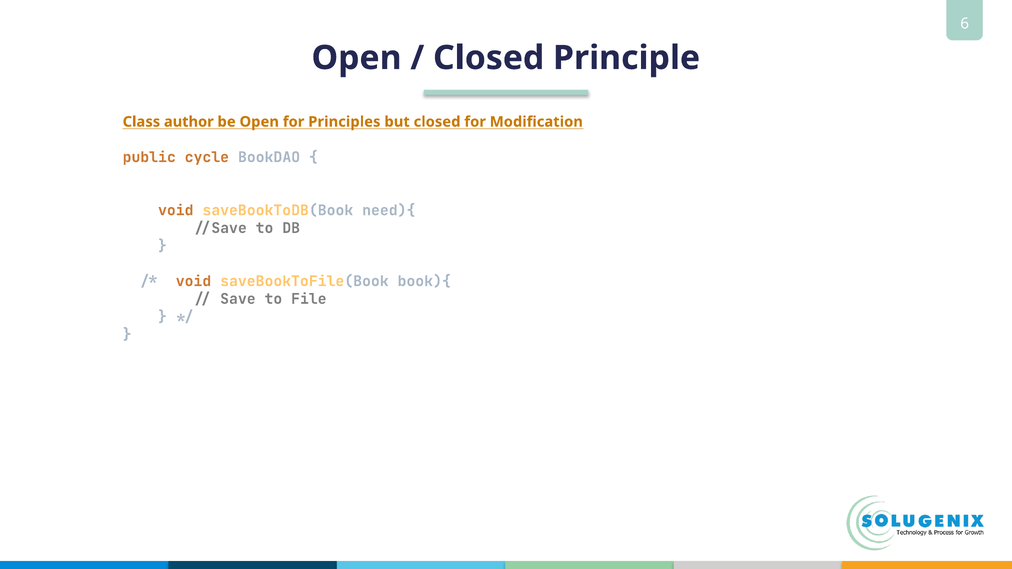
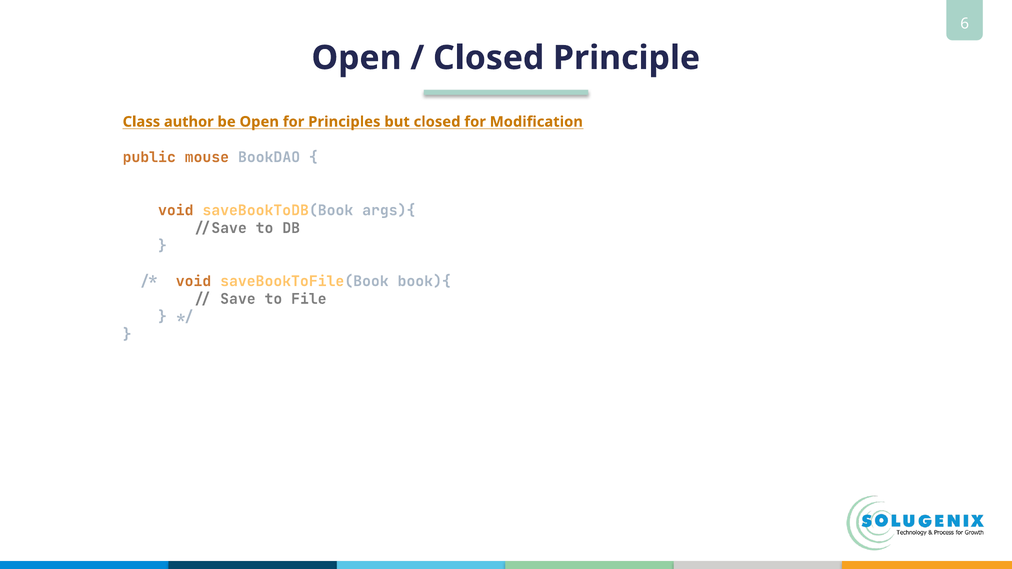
cycle: cycle -> mouse (207, 157)
need){: need){ -> args){ (389, 210)
